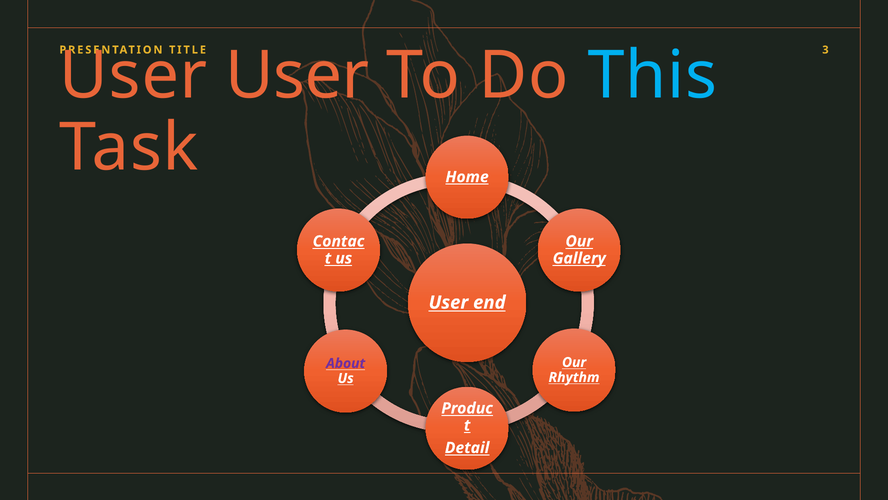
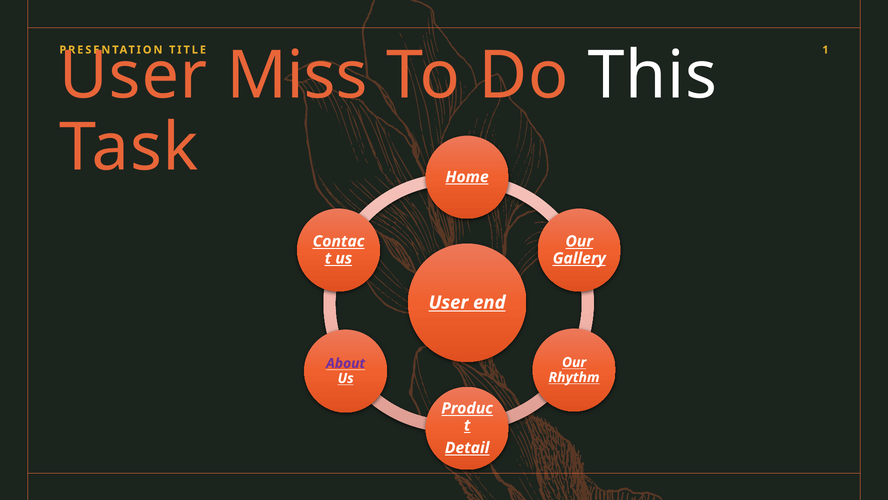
3: 3 -> 1 (825, 50)
User User: User -> Miss (297, 76)
This colour: light blue -> white (652, 76)
